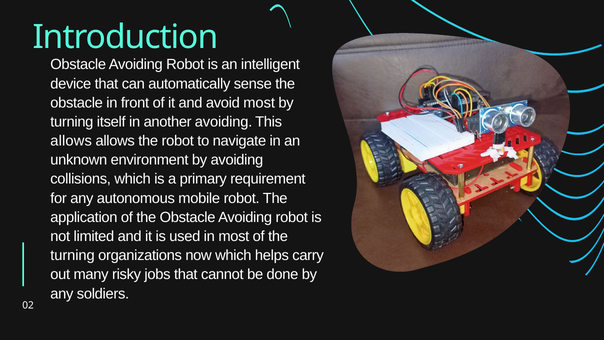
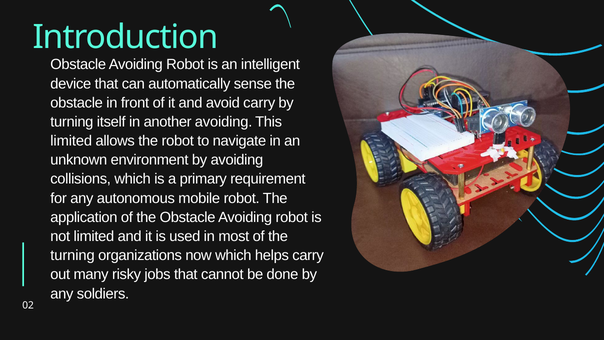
avoid most: most -> carry (259, 103)
allows: allows -> limited (71, 141)
